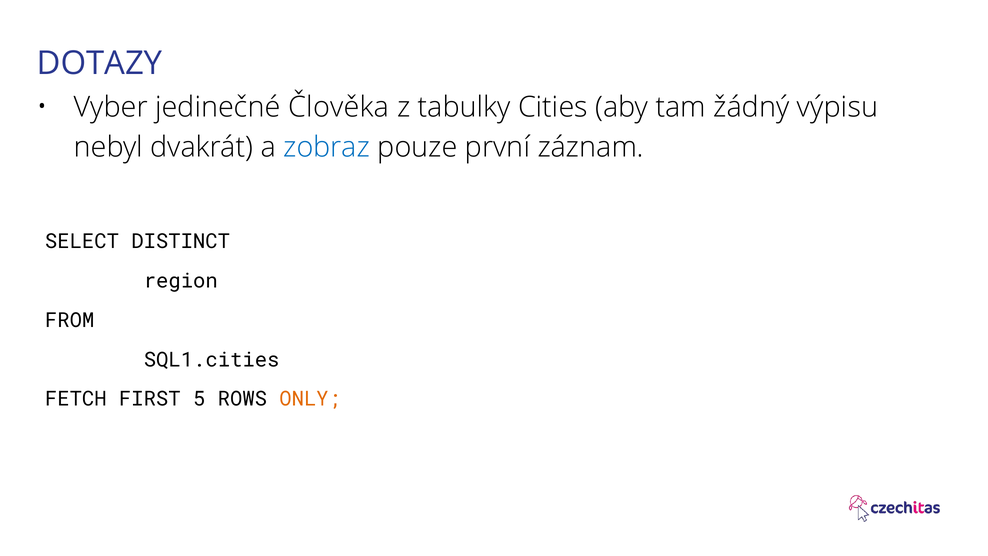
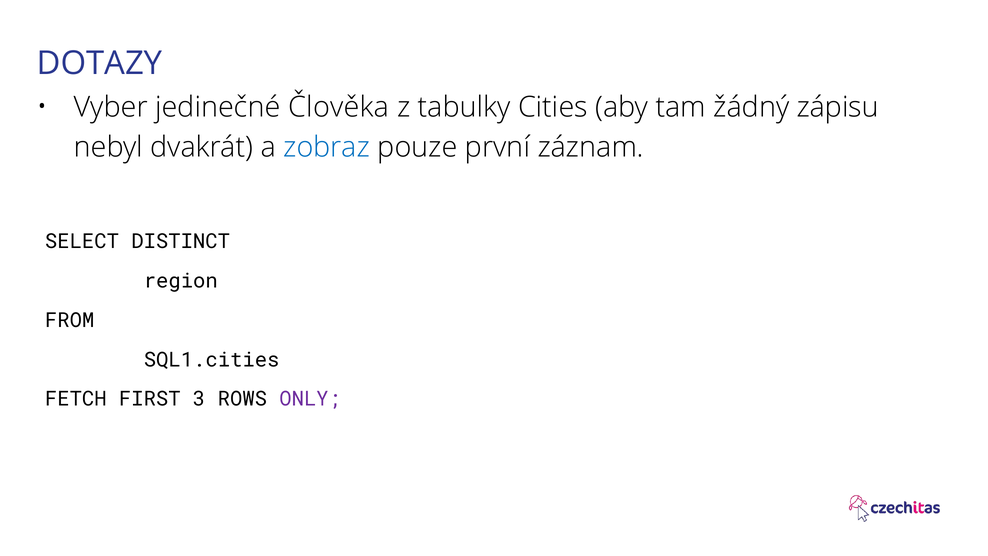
výpisu: výpisu -> zápisu (838, 107)
5: 5 -> 3 (199, 399)
ONLY colour: orange -> purple (310, 399)
